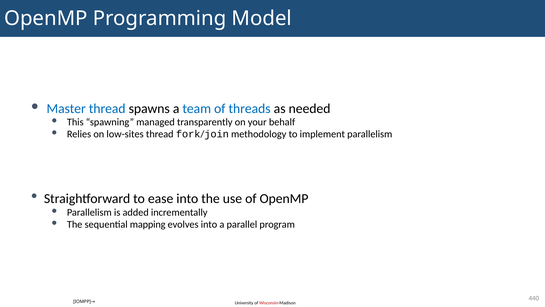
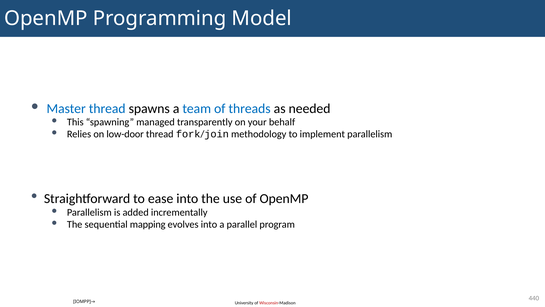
low-sites: low-sites -> low-door (125, 134)
